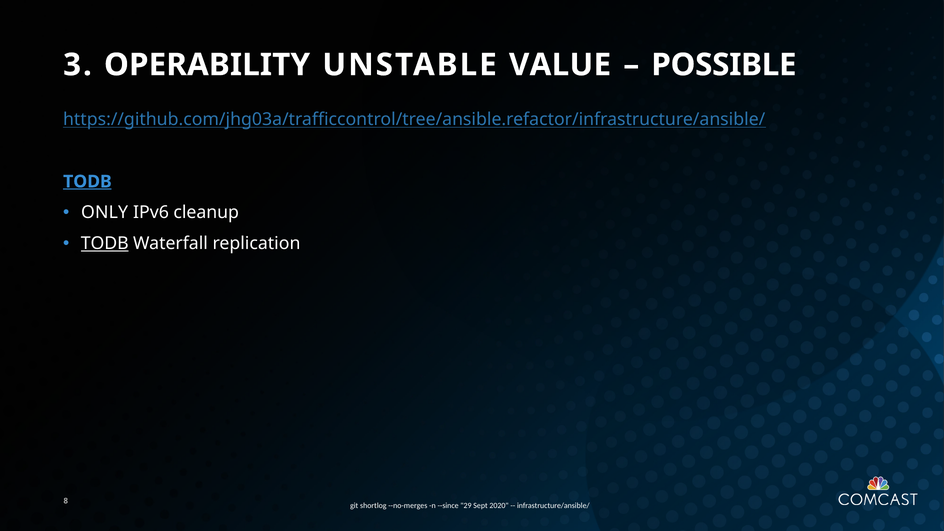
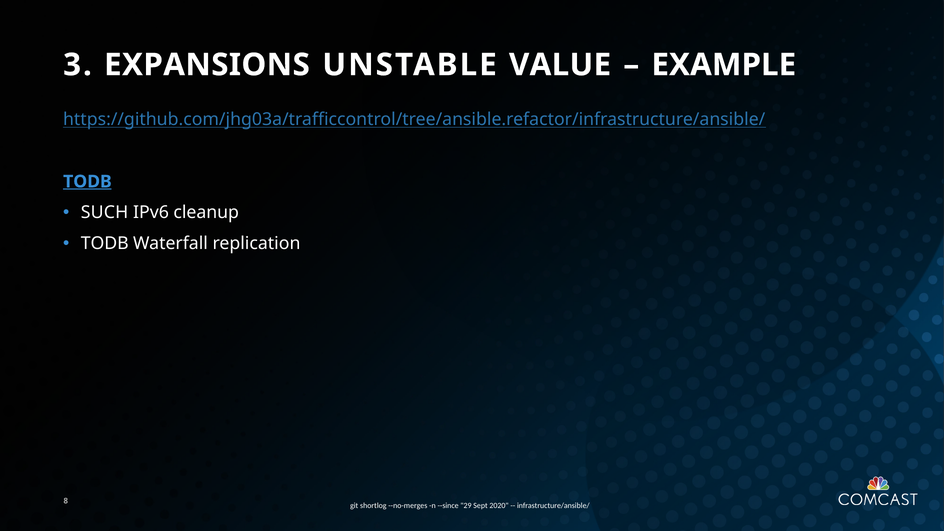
OPERABILITY: OPERABILITY -> EXPANSIONS (207, 65)
POSSIBLE: POSSIBLE -> EXAMPLE (724, 65)
ONLY: ONLY -> SUCH (105, 212)
TODB underline: present -> none (105, 243)
